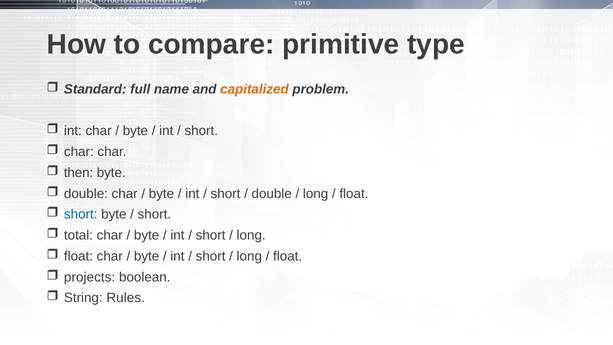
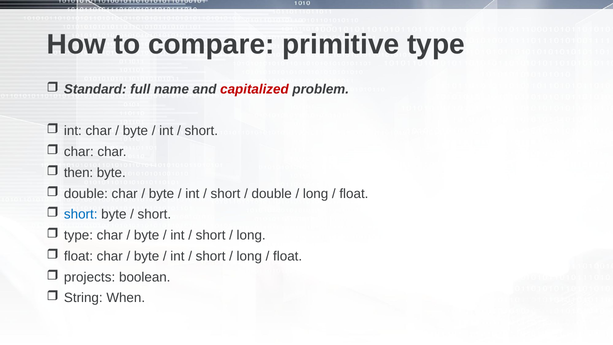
capitalized colour: orange -> red (254, 89)
total: total -> type (78, 235)
Rules: Rules -> When (126, 298)
